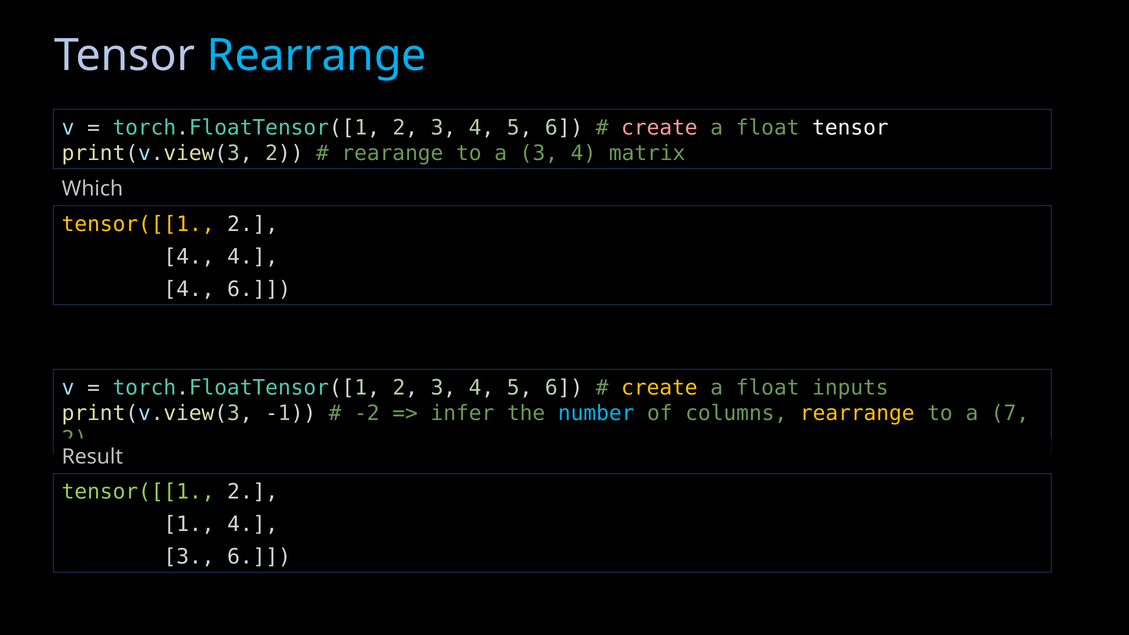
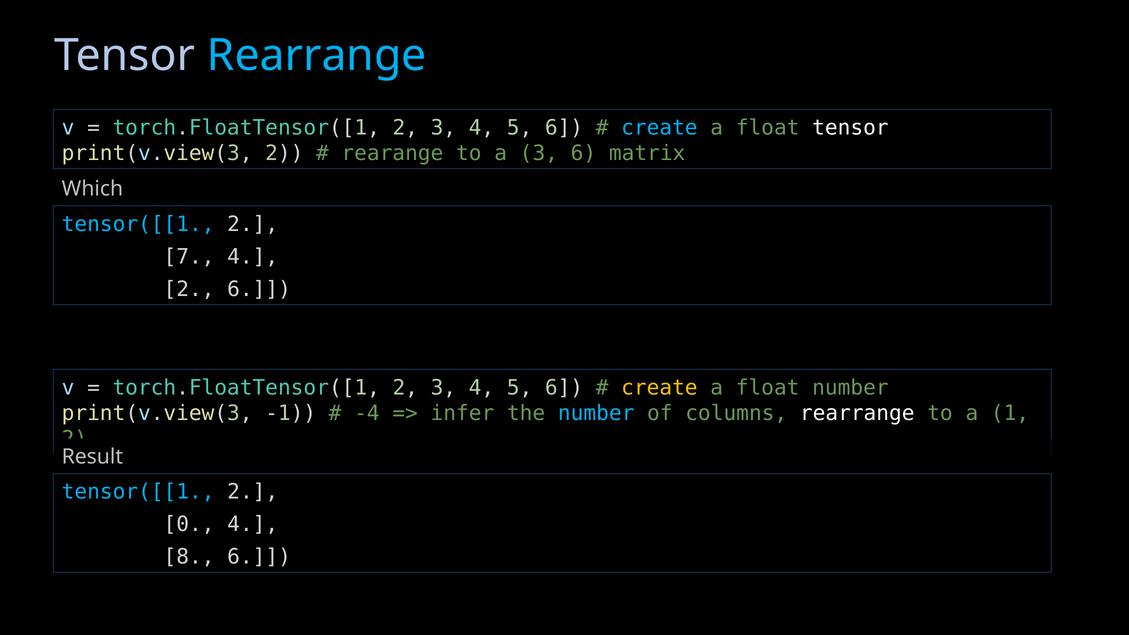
create colour: pink -> light blue (659, 128)
a 3 4: 4 -> 6 (583, 153)
tensor([[1 colour: yellow -> light blue (138, 224)
4: 4 -> 7 (189, 257)
4: 4 -> 2 (189, 289)
float inputs: inputs -> number (850, 388)
-2: -2 -> -4 (367, 413)
rearrange colour: yellow -> white (857, 413)
7: 7 -> 1 (1010, 413)
tensor([[1 colour: light green -> light blue (138, 492)
1: 1 -> 0 (189, 525)
3: 3 -> 8 (189, 557)
